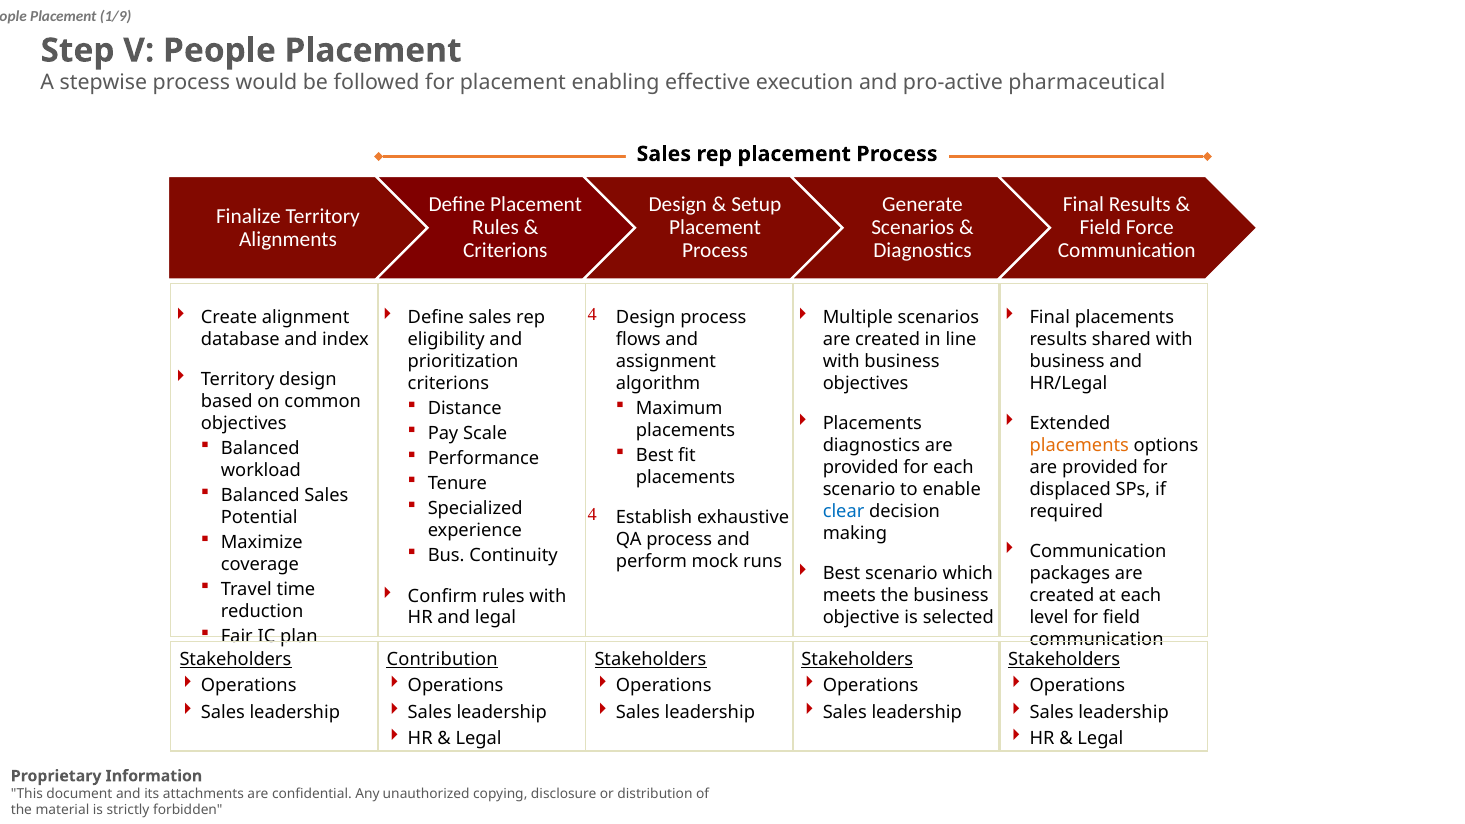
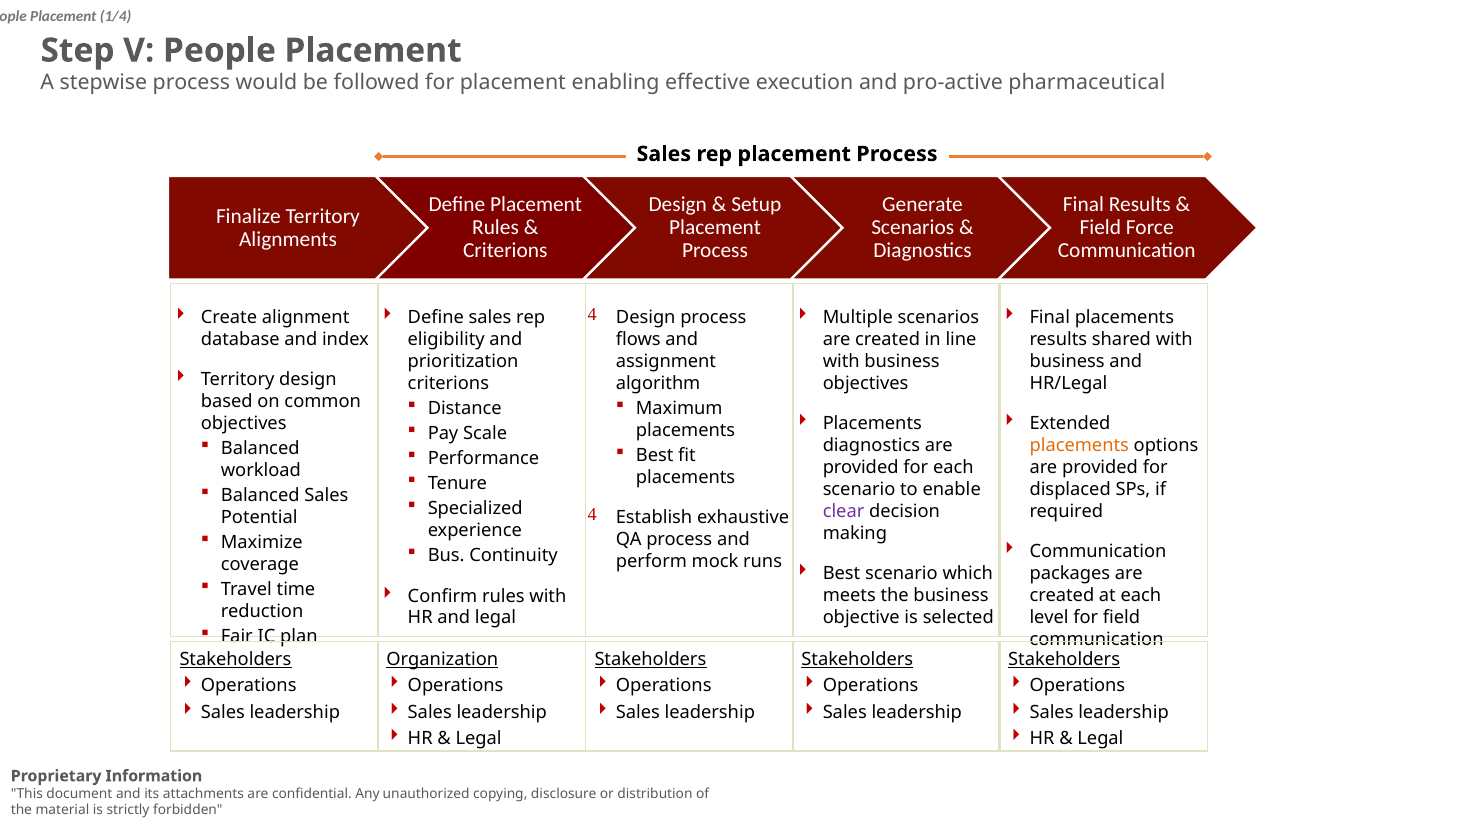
1/9: 1/9 -> 1/4 (116, 17)
clear colour: blue -> purple (844, 512)
Contribution: Contribution -> Organization (442, 659)
